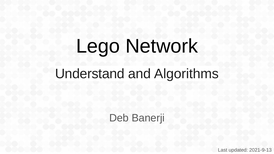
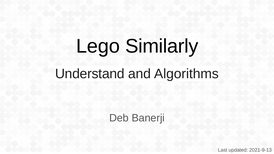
Network: Network -> Similarly (162, 46)
